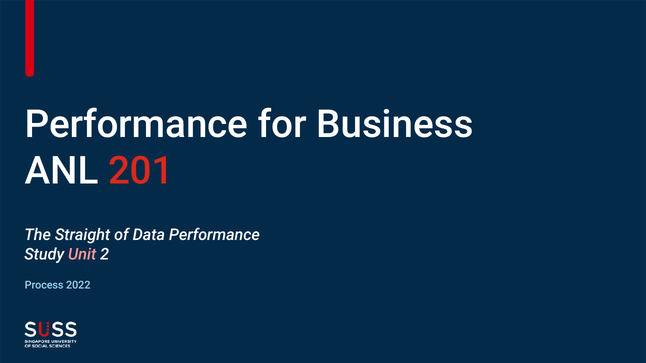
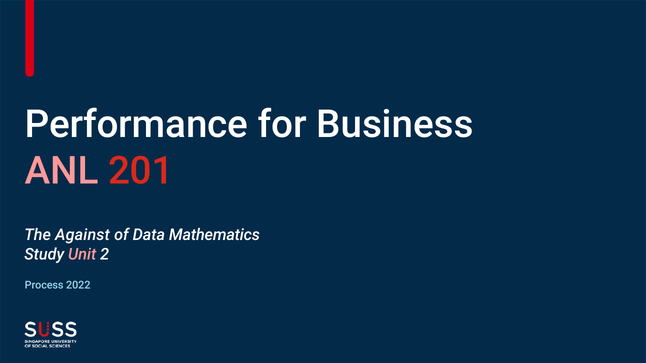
ANL colour: white -> pink (62, 171)
Straight: Straight -> Against (82, 235)
Data Performance: Performance -> Mathematics (214, 235)
